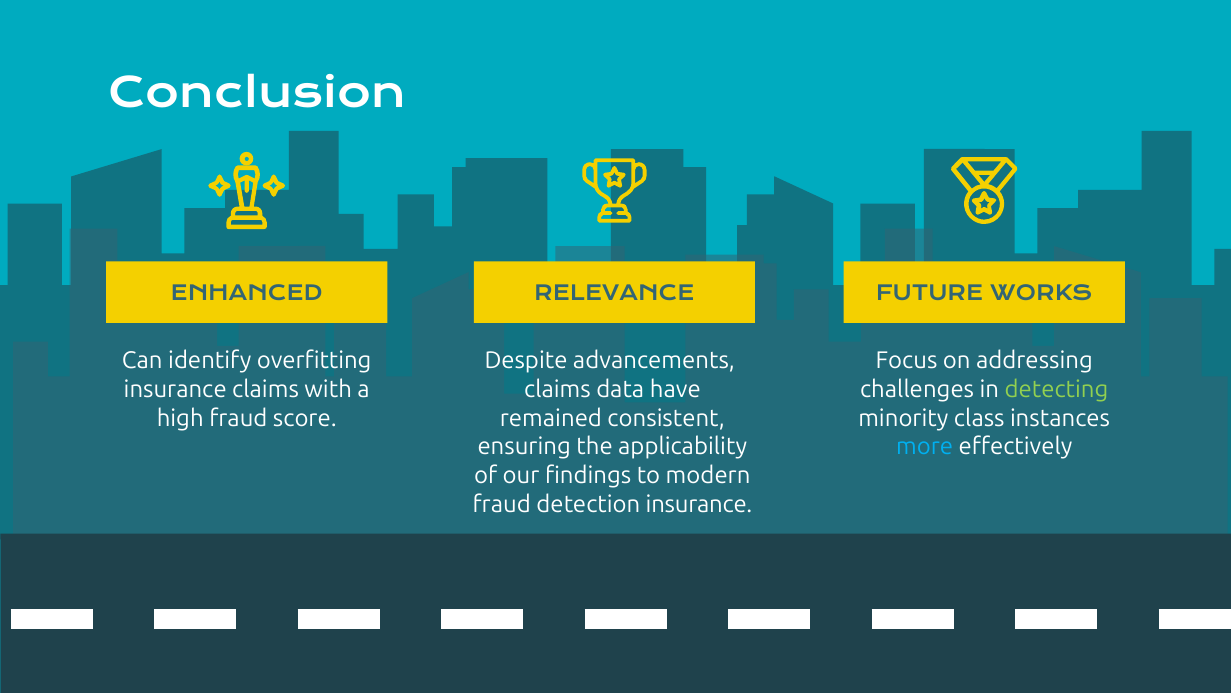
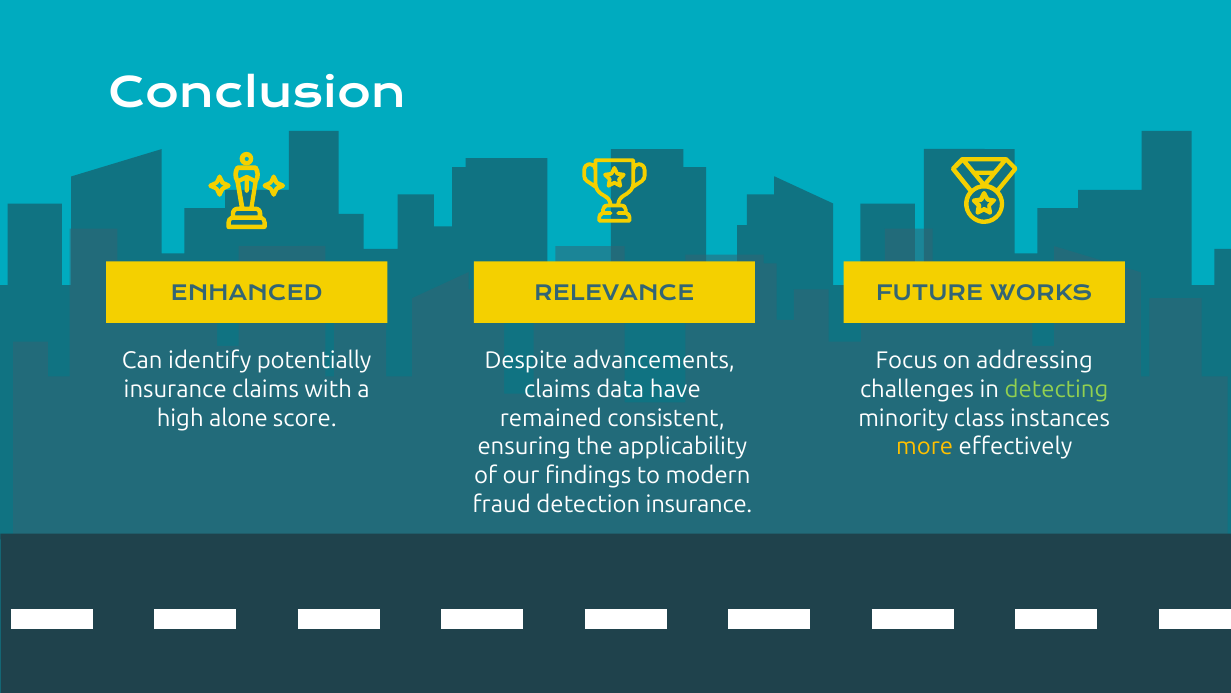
overfitting: overfitting -> potentially (314, 360)
high fraud: fraud -> alone (238, 418)
more colour: light blue -> yellow (925, 447)
